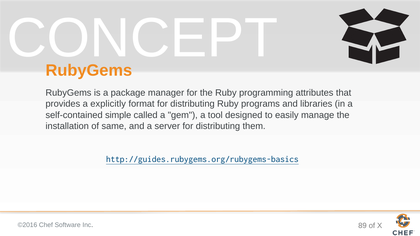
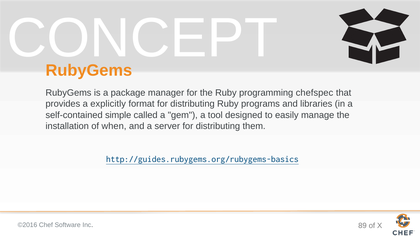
attributes: attributes -> chefspec (315, 93)
same: same -> when (114, 126)
